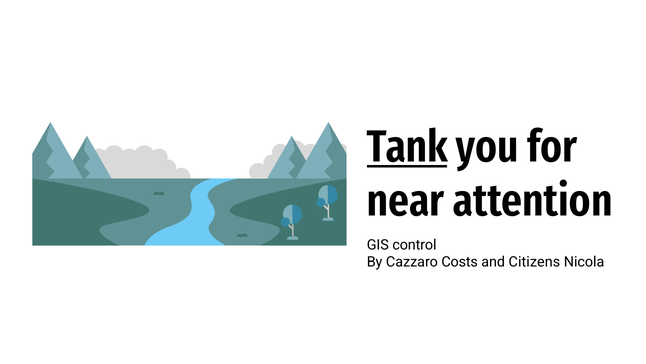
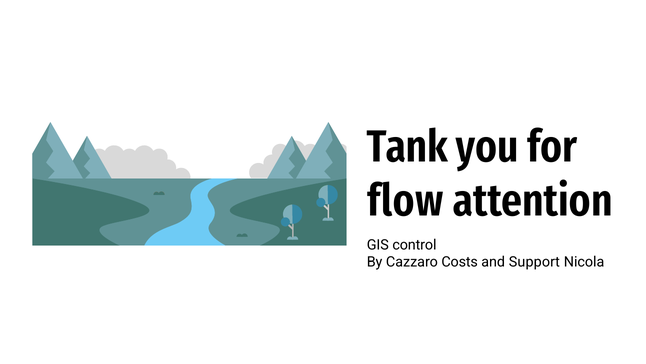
Tank underline: present -> none (407, 147)
near: near -> flow (405, 201)
Citizens: Citizens -> Support (534, 262)
